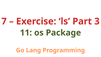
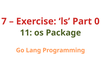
3: 3 -> 0 (97, 21)
